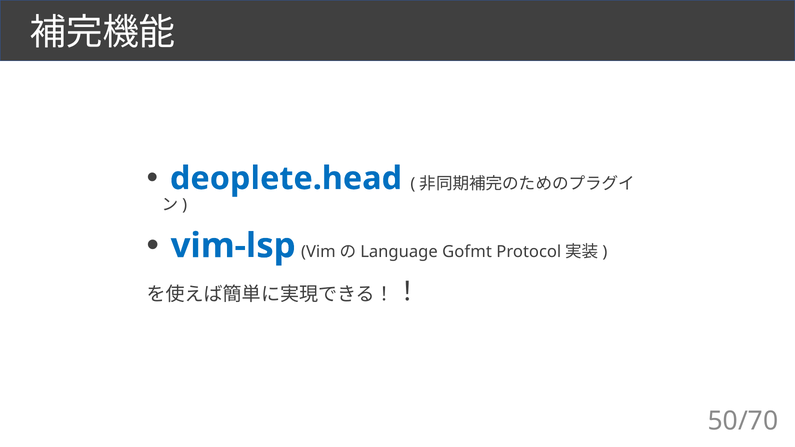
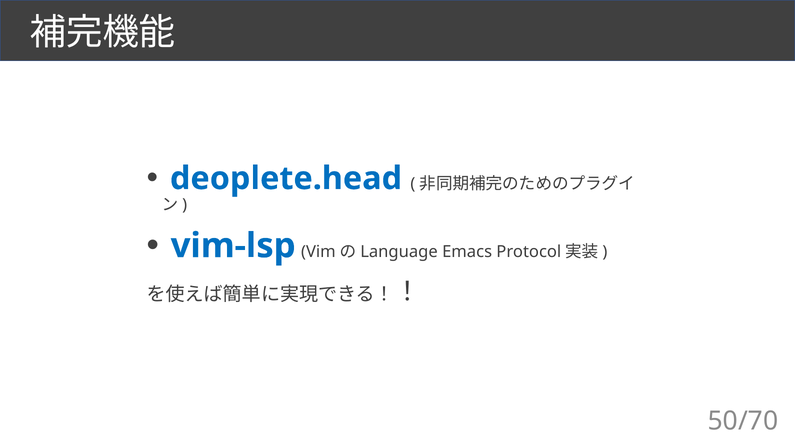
Gofmt: Gofmt -> Emacs (467, 252)
